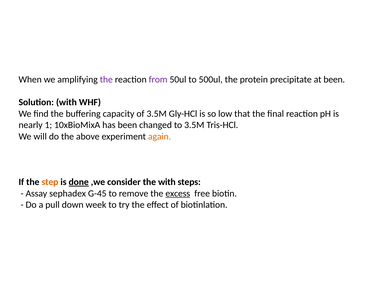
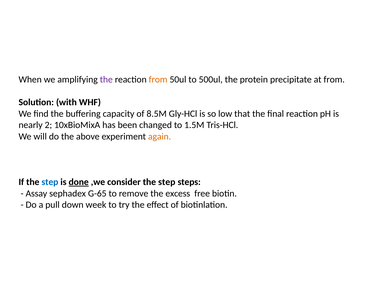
from colour: purple -> orange (158, 79)
at been: been -> from (334, 79)
of 3.5M: 3.5M -> 8.5M (157, 114)
1: 1 -> 2 (48, 125)
to 3.5M: 3.5M -> 1.5M (194, 125)
step colour: orange -> blue (50, 182)
consider the with: with -> step (167, 182)
G-45: G-45 -> G-65 (97, 193)
excess underline: present -> none (178, 193)
